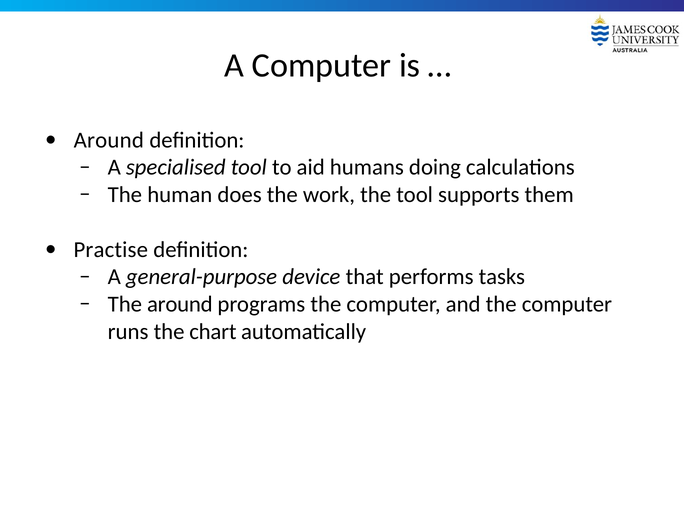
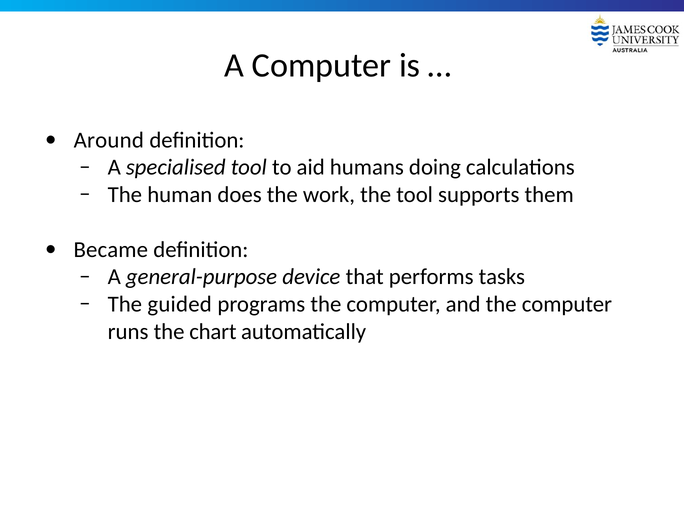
Practise: Practise -> Became (111, 250)
The around: around -> guided (180, 304)
